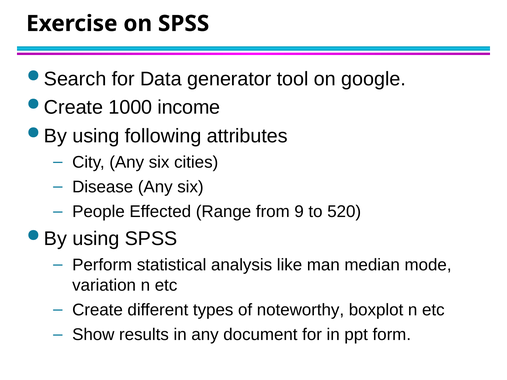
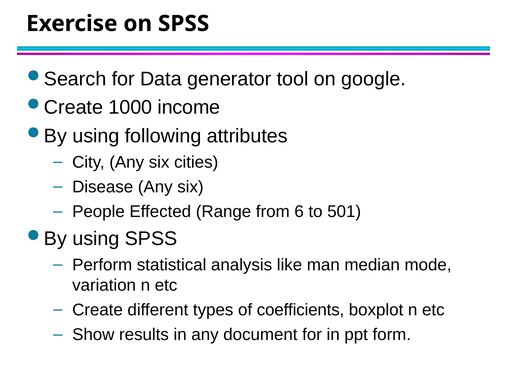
9: 9 -> 6 (299, 212)
520: 520 -> 501 (344, 212)
noteworthy: noteworthy -> coefficients (301, 310)
